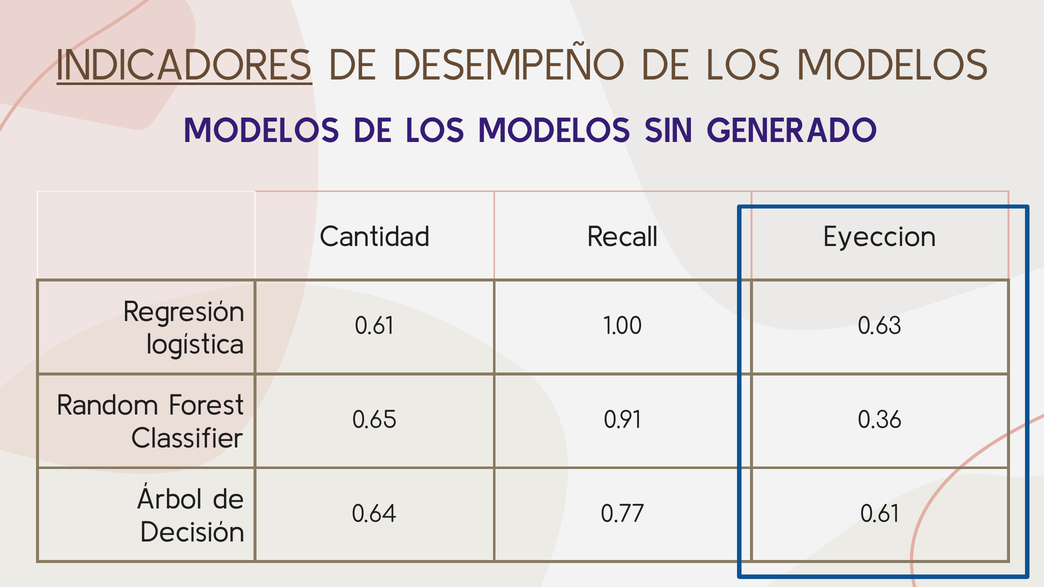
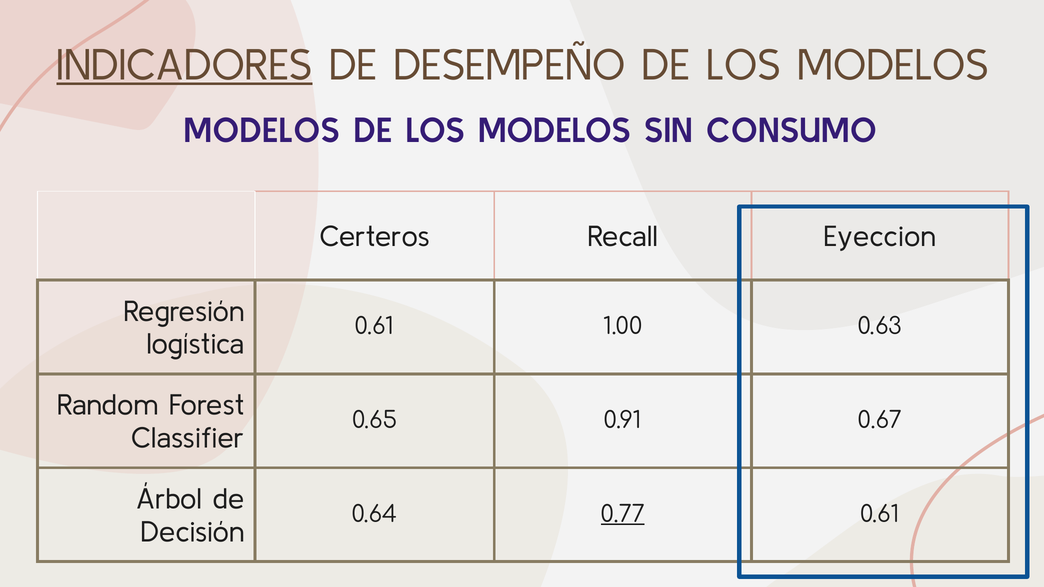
GENERADO: GENERADO -> CONSUMO (792, 131)
Cantidad: Cantidad -> Certeros (375, 237)
0.36: 0.36 -> 0.67 (880, 421)
0.77 underline: none -> present (623, 515)
